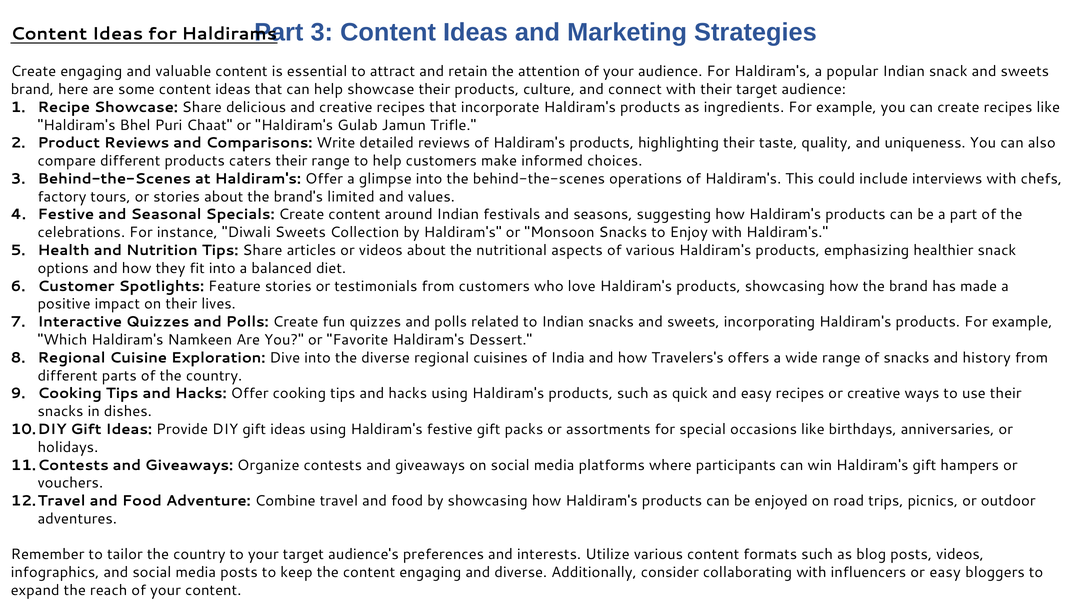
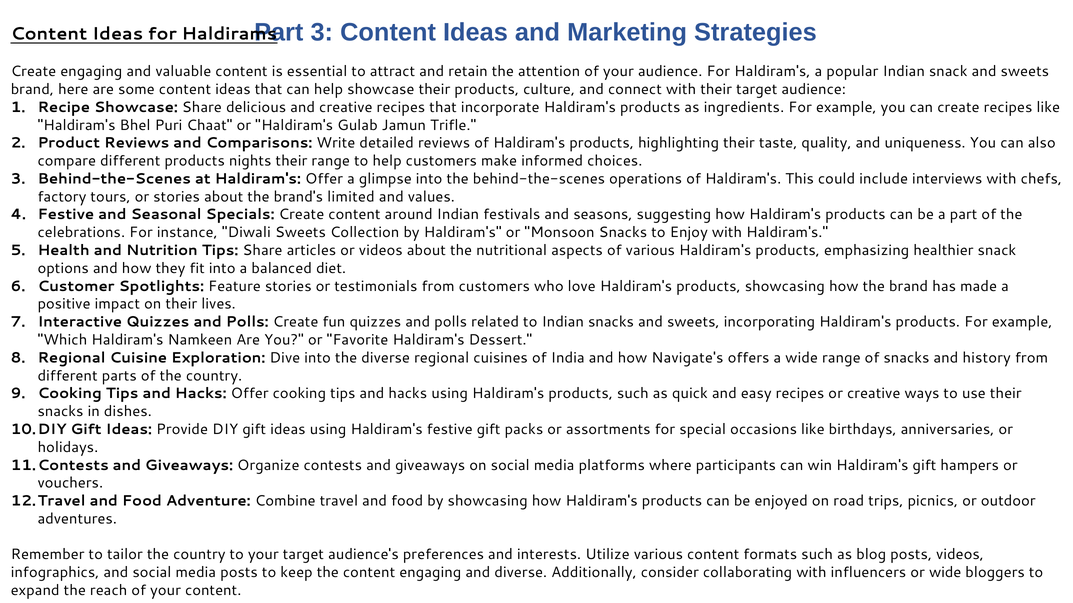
caters: caters -> nights (250, 161)
Travelers's: Travelers's -> Navigate's (687, 358)
or easy: easy -> wide (945, 573)
